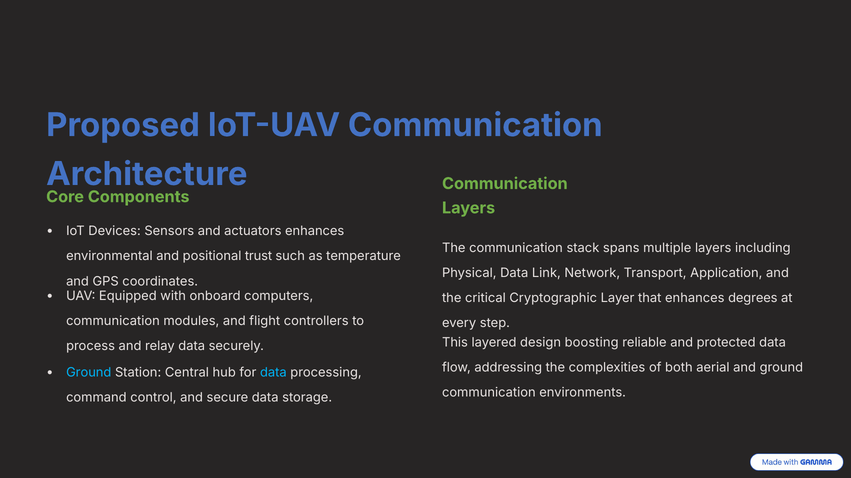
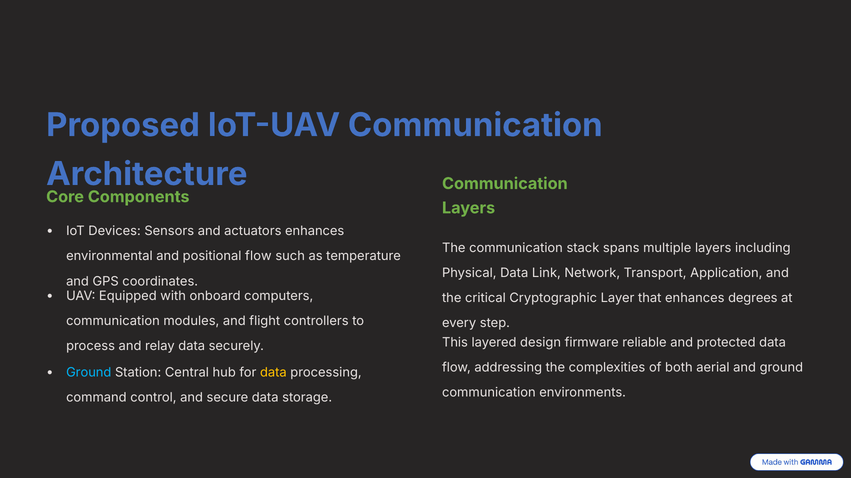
positional trust: trust -> flow (258, 257)
boosting: boosting -> firmware (592, 343)
data colour: light blue -> yellow (273, 373)
